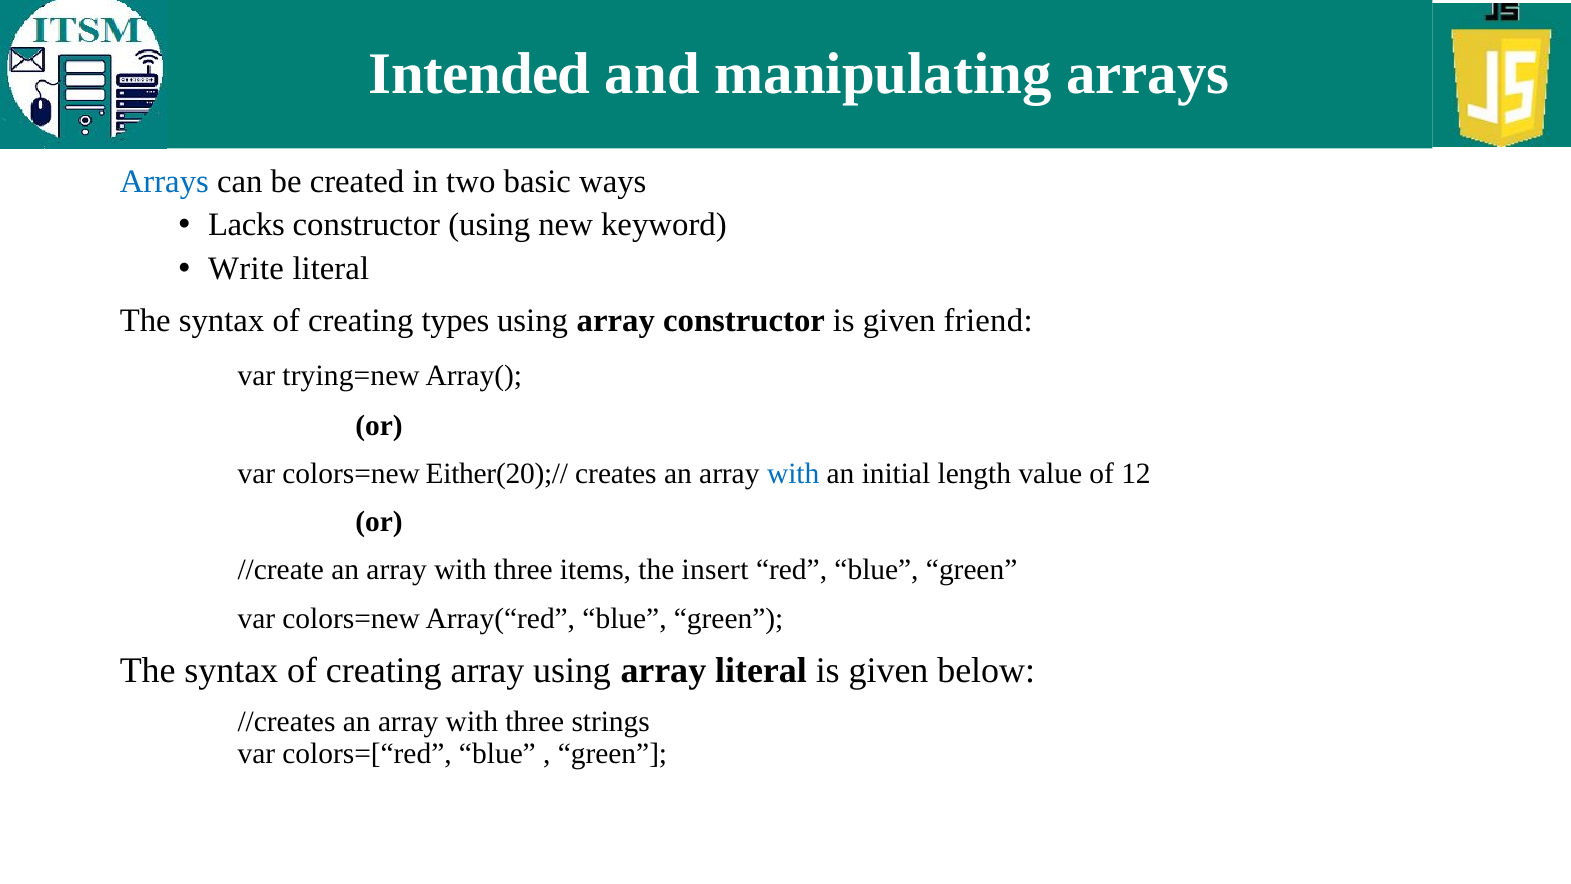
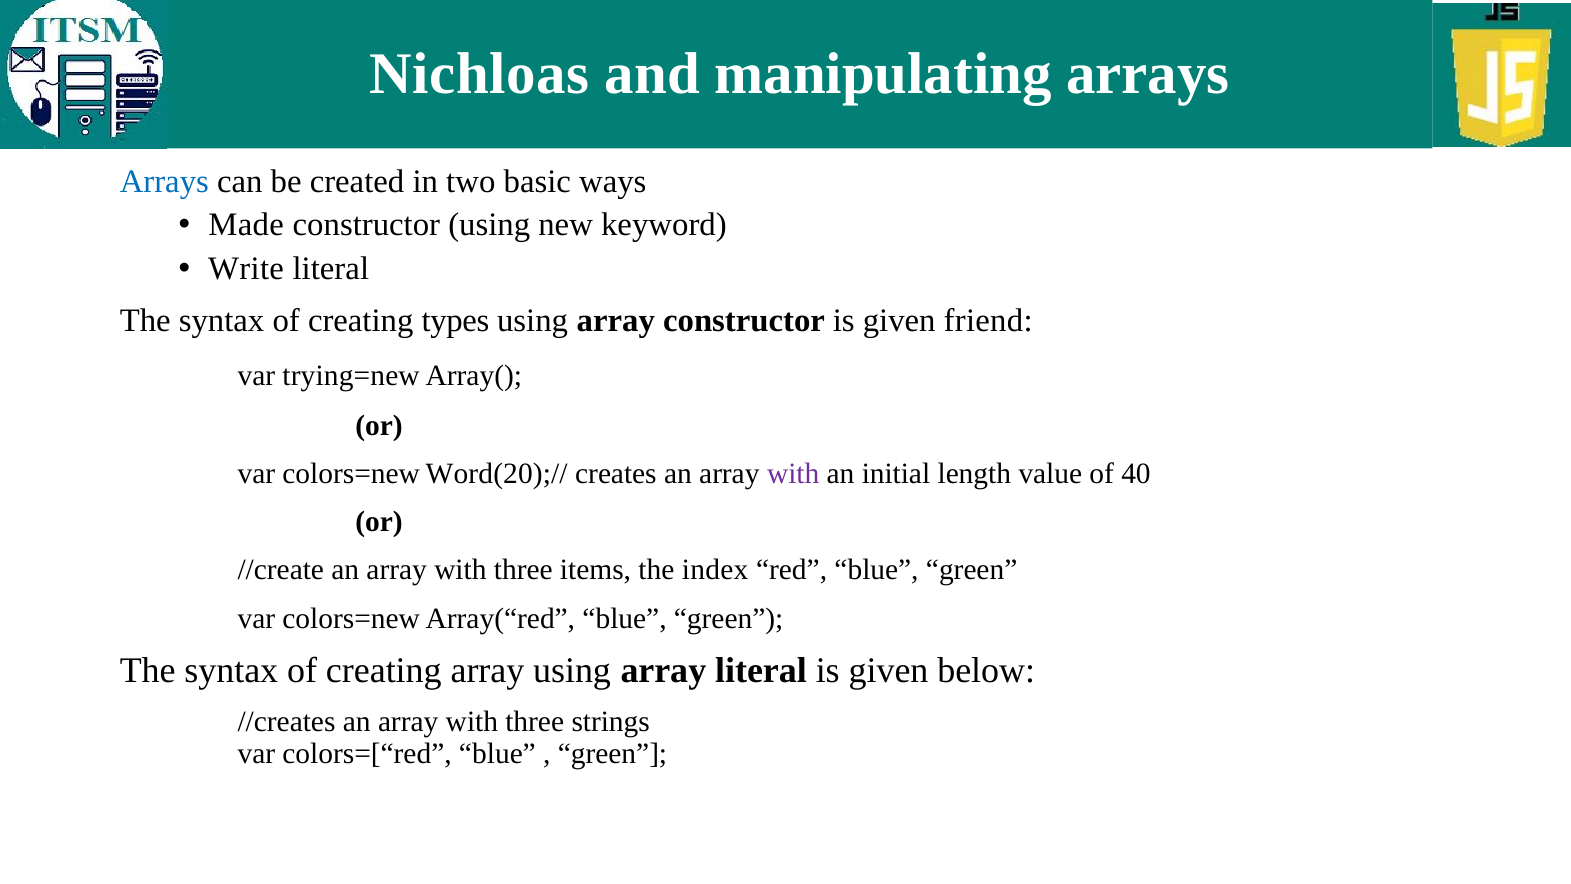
Intended: Intended -> Nichloas (479, 74)
Lacks: Lacks -> Made (246, 225)
Either(20);//: Either(20);// -> Word(20);// (497, 474)
with colour: blue -> purple (793, 474)
12: 12 -> 40 (1136, 474)
insert: insert -> index (715, 570)
